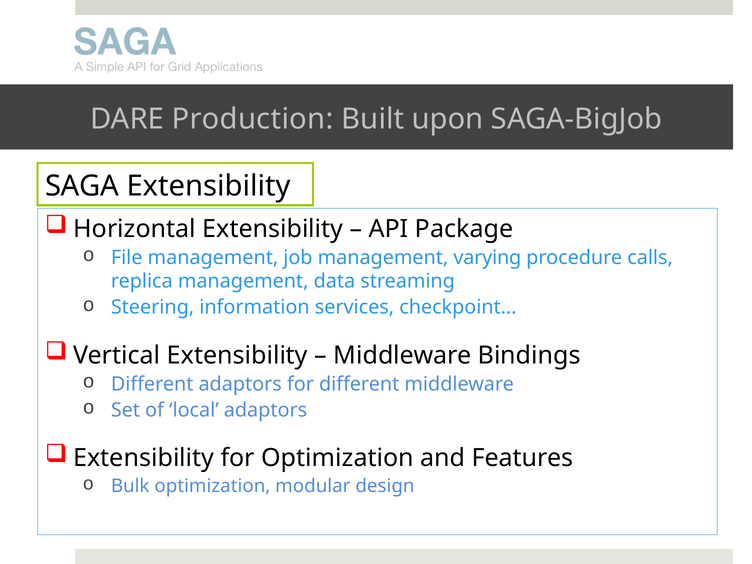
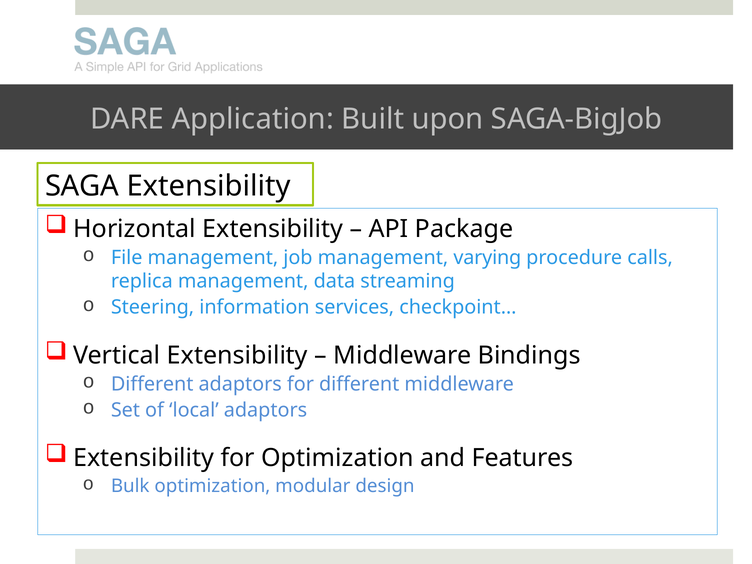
Production: Production -> Application (253, 119)
